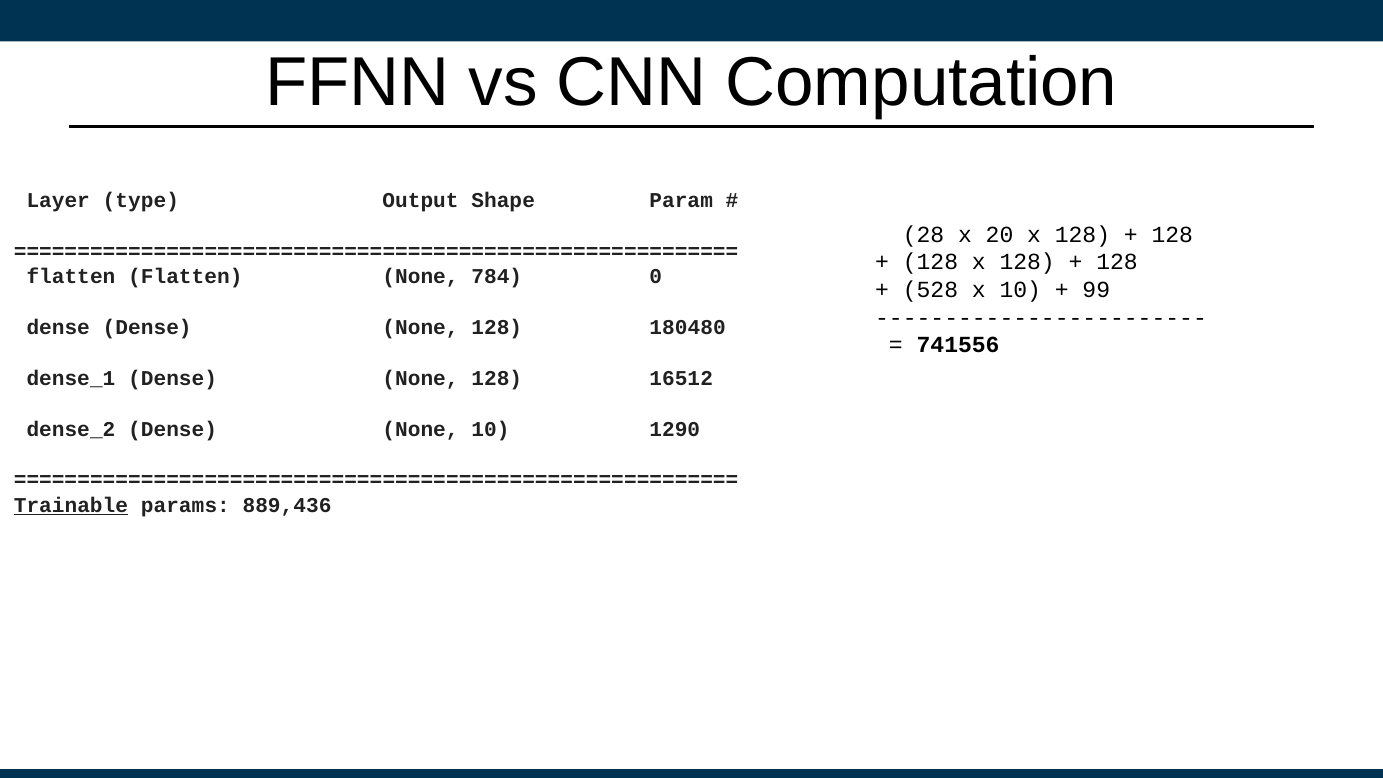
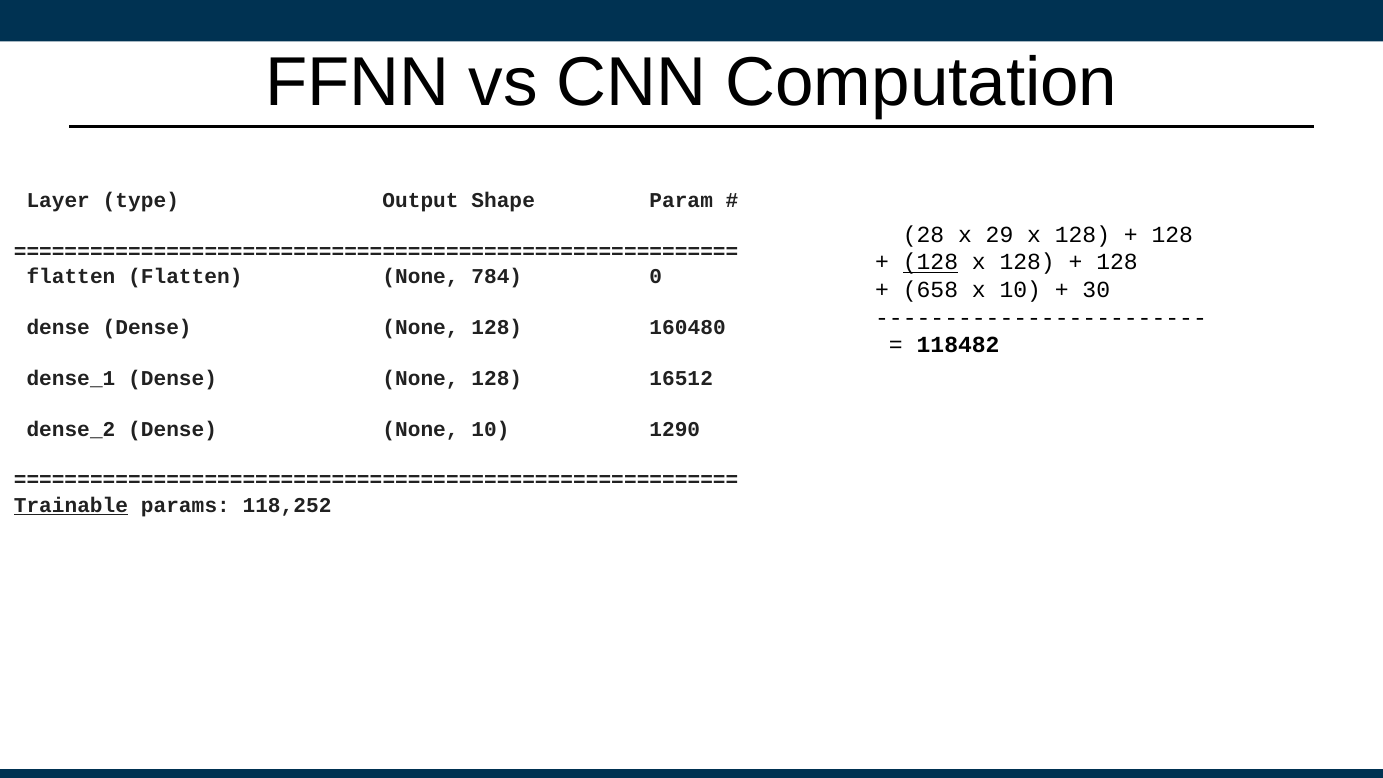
20: 20 -> 29 (1000, 235)
128 underline: none -> present (930, 262)
528: 528 -> 658 (930, 290)
99: 99 -> 30 (1096, 290)
180480: 180480 -> 160480 (688, 328)
741556: 741556 -> 118482 (958, 345)
889,436: 889,436 -> 118,252 (287, 505)
